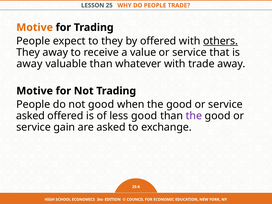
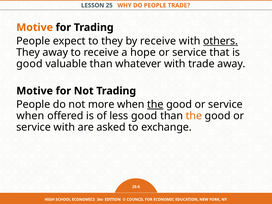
by offered: offered -> receive (158, 41)
value: value -> hope (143, 52)
away: away -> good (29, 64)
not good: good -> more (101, 104)
the underline: none -> present (155, 104)
asked: asked -> when (30, 116)
the colour: purple -> orange (194, 116)
service gain: gain -> with (64, 127)
